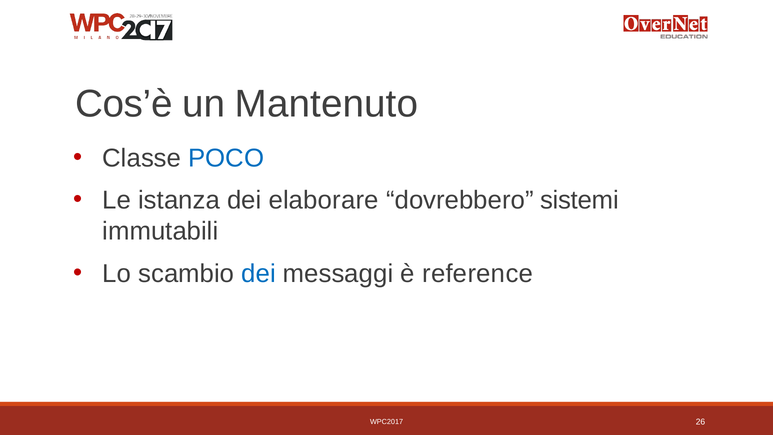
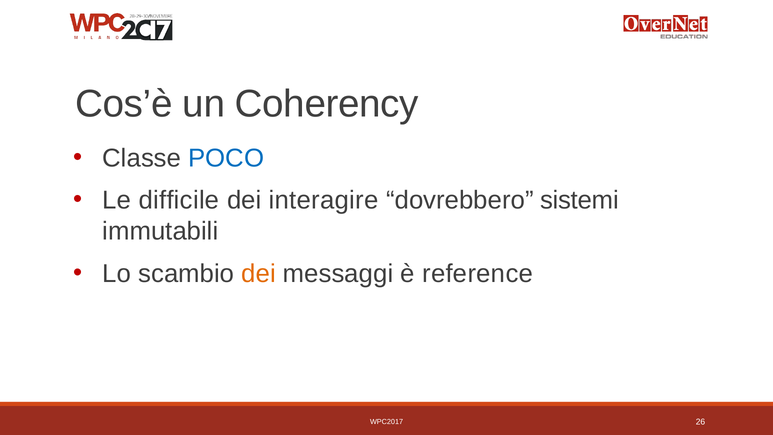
Mantenuto: Mantenuto -> Coherency (327, 104)
istanza: istanza -> difficile (179, 200)
elaborare: elaborare -> interagire (324, 200)
dei colour: blue -> orange (259, 273)
